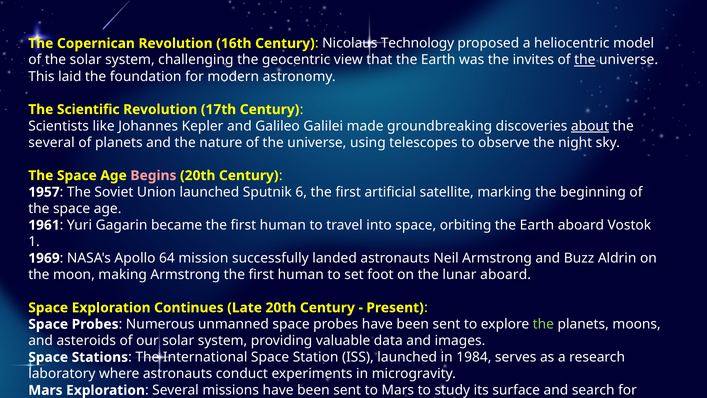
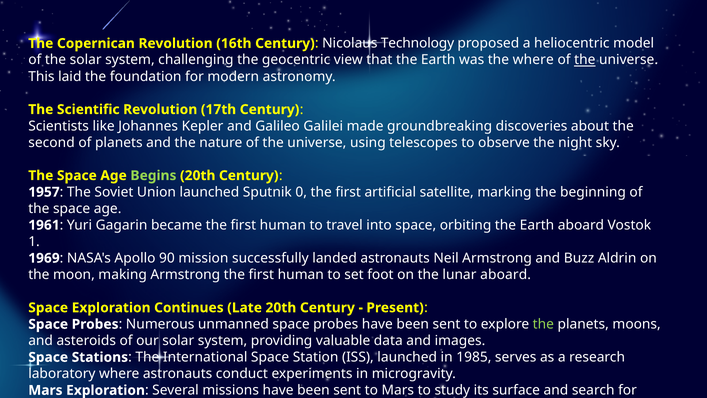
the invites: invites -> where (533, 60)
about underline: present -> none (590, 126)
several: several -> second (52, 142)
Begins colour: pink -> light green (153, 175)
6: 6 -> 0 (301, 192)
64: 64 -> 90 (167, 258)
1984: 1984 -> 1985 (474, 357)
